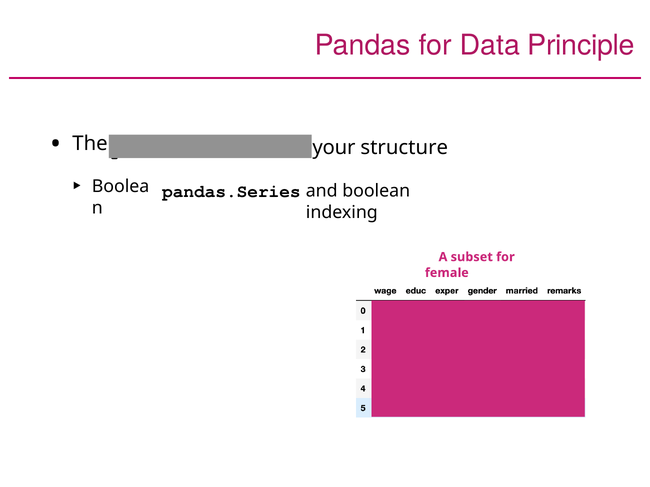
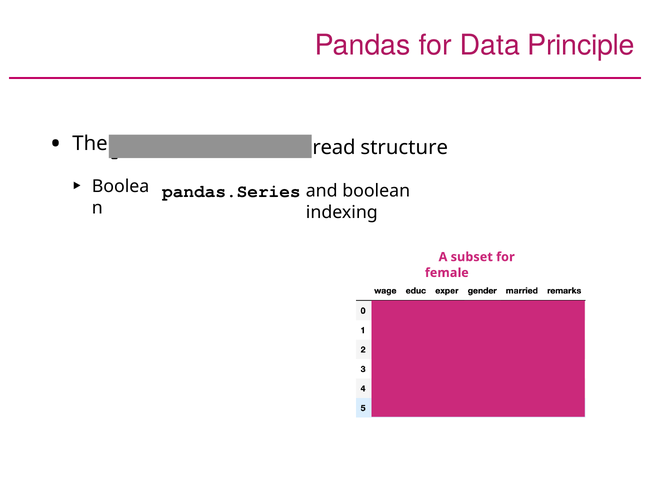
your: your -> read (334, 148)
